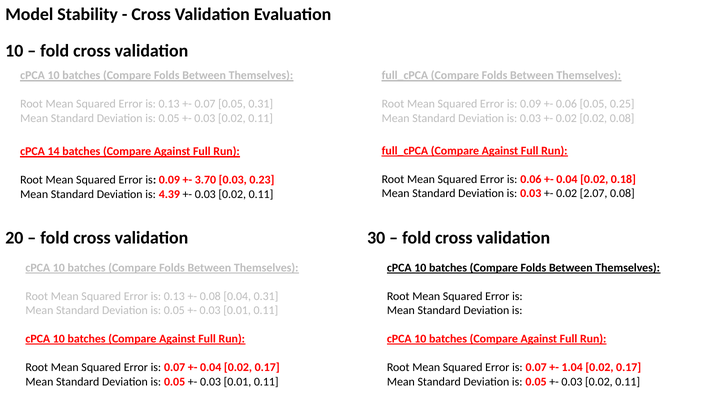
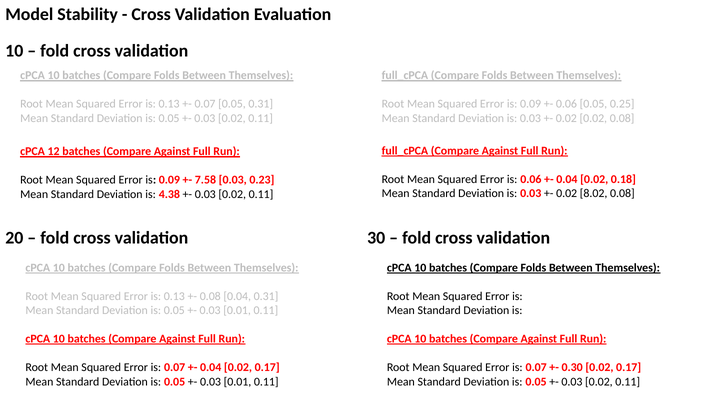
14: 14 -> 12 (54, 152)
3.70: 3.70 -> 7.58 (205, 180)
2.07: 2.07 -> 8.02 (594, 194)
4.39: 4.39 -> 4.38 (169, 195)
1.04: 1.04 -> 0.30 (572, 368)
